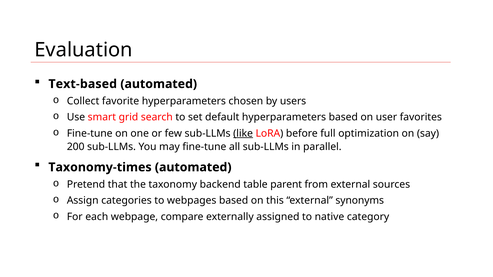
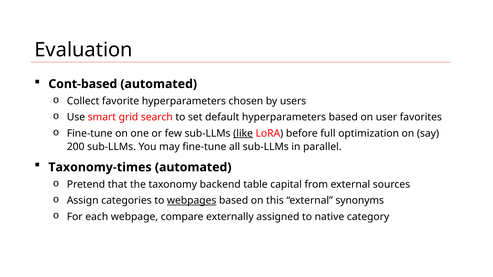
Text-based: Text-based -> Cont-based (83, 84)
parent: parent -> capital (286, 185)
webpages underline: none -> present (192, 201)
